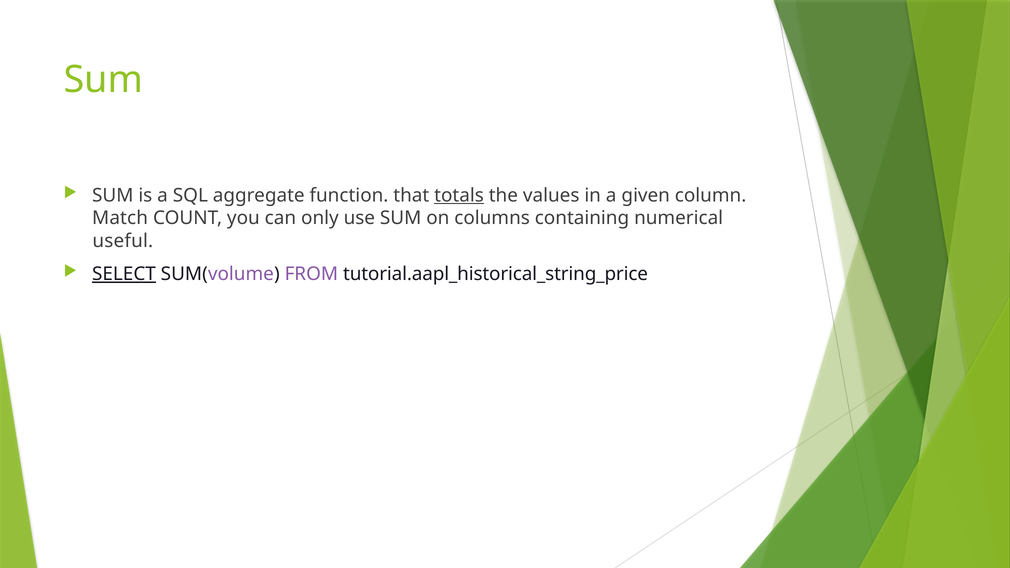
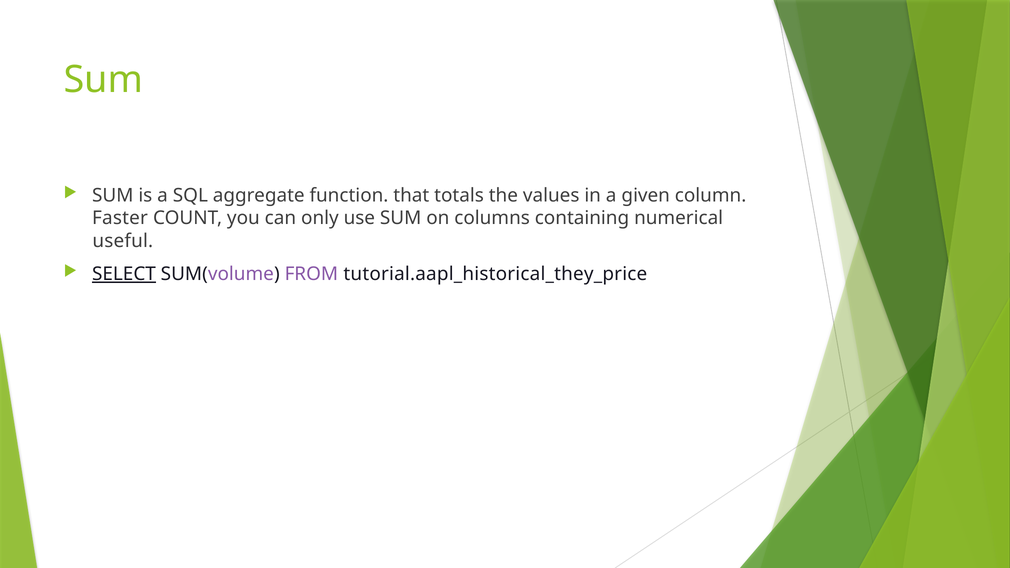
totals underline: present -> none (459, 195)
Match: Match -> Faster (120, 218)
tutorial.aapl_historical_string_price: tutorial.aapl_historical_string_price -> tutorial.aapl_historical_they_price (495, 274)
